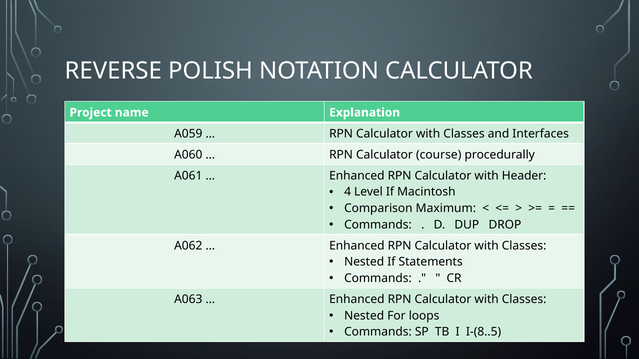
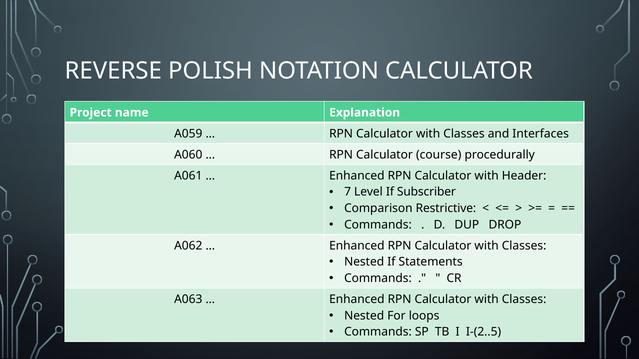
4: 4 -> 7 (348, 192)
Macintosh: Macintosh -> Subscriber (426, 192)
Maximum: Maximum -> Restrictive (446, 209)
I-(8..5: I-(8..5 -> I-(2..5 (484, 332)
